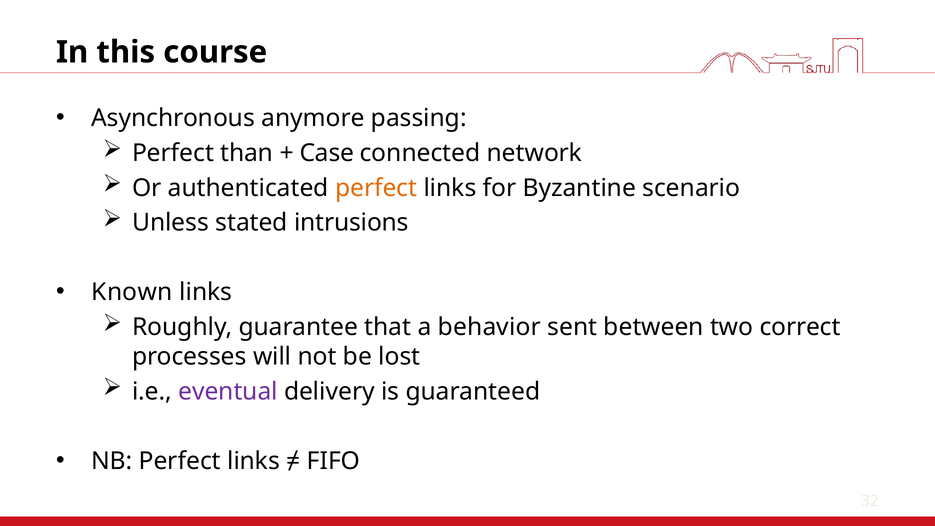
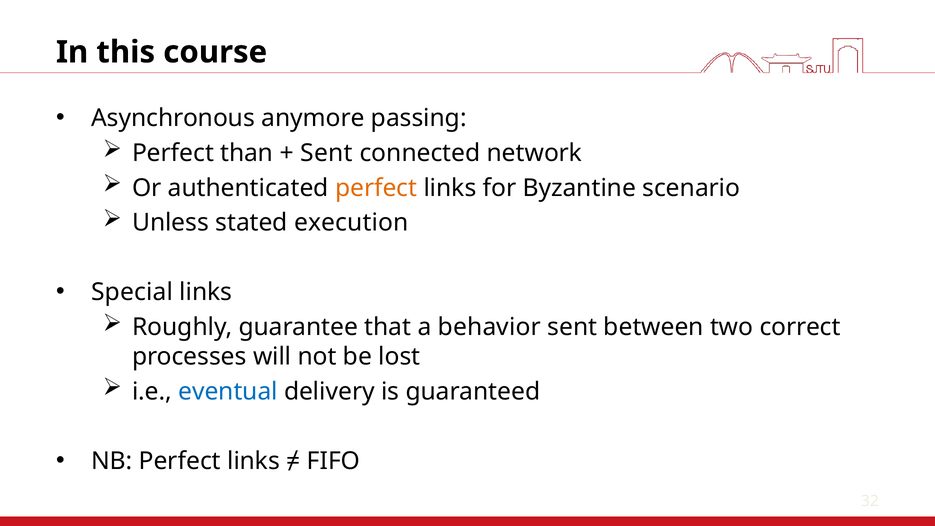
Case: Case -> Sent (327, 153)
intrusions: intrusions -> execution (351, 223)
Known: Known -> Special (132, 292)
eventual colour: purple -> blue (228, 391)
